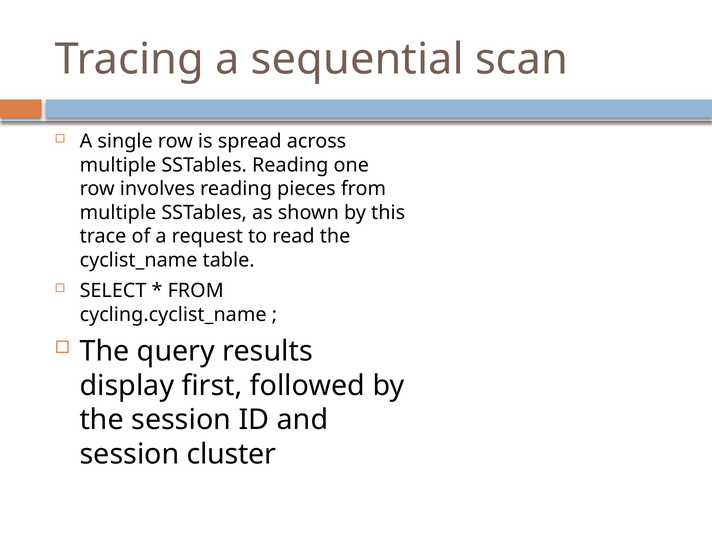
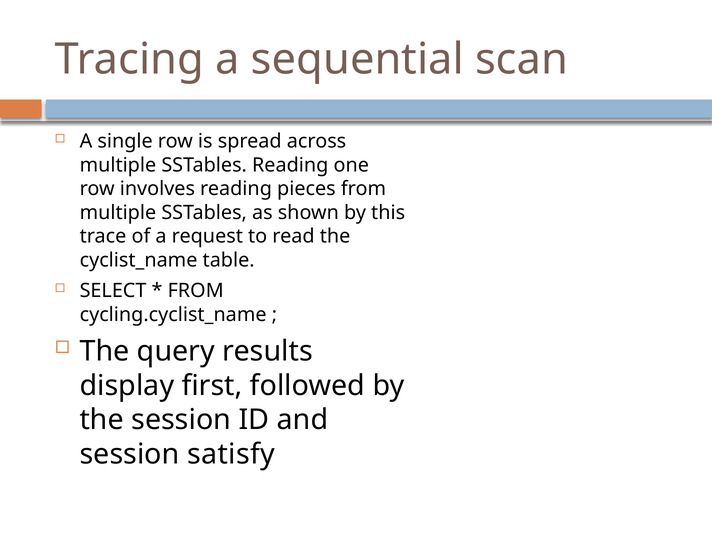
cluster: cluster -> satisfy (231, 454)
